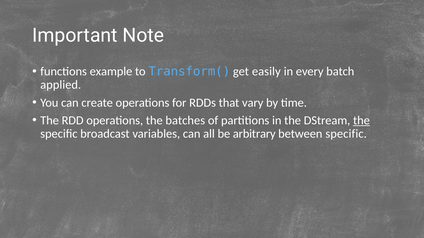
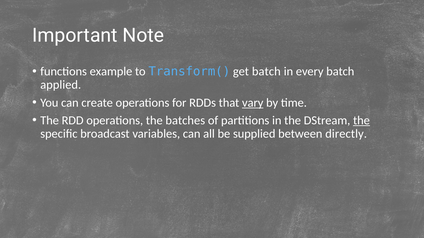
get easily: easily -> batch (266, 72)
vary underline: none -> present (253, 103)
arbitrary: arbitrary -> supplied (254, 134)
between specific: specific -> directly (346, 134)
